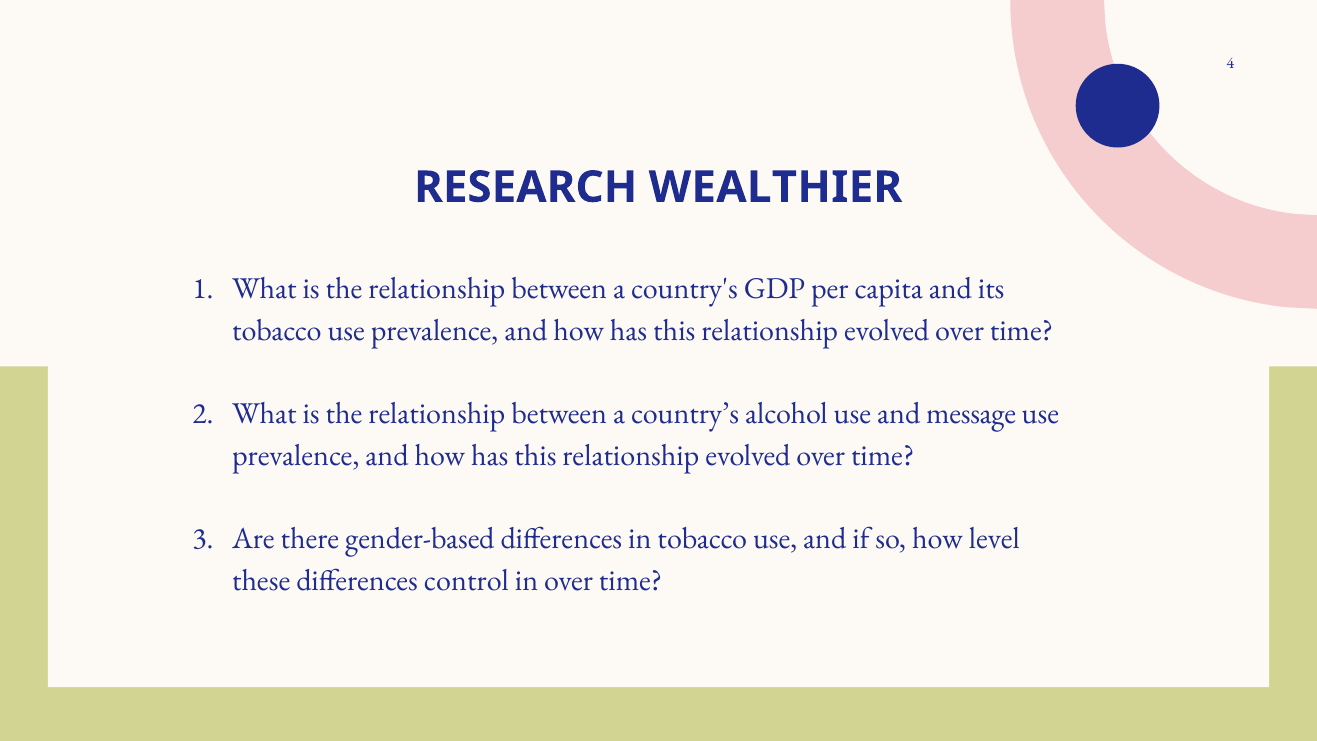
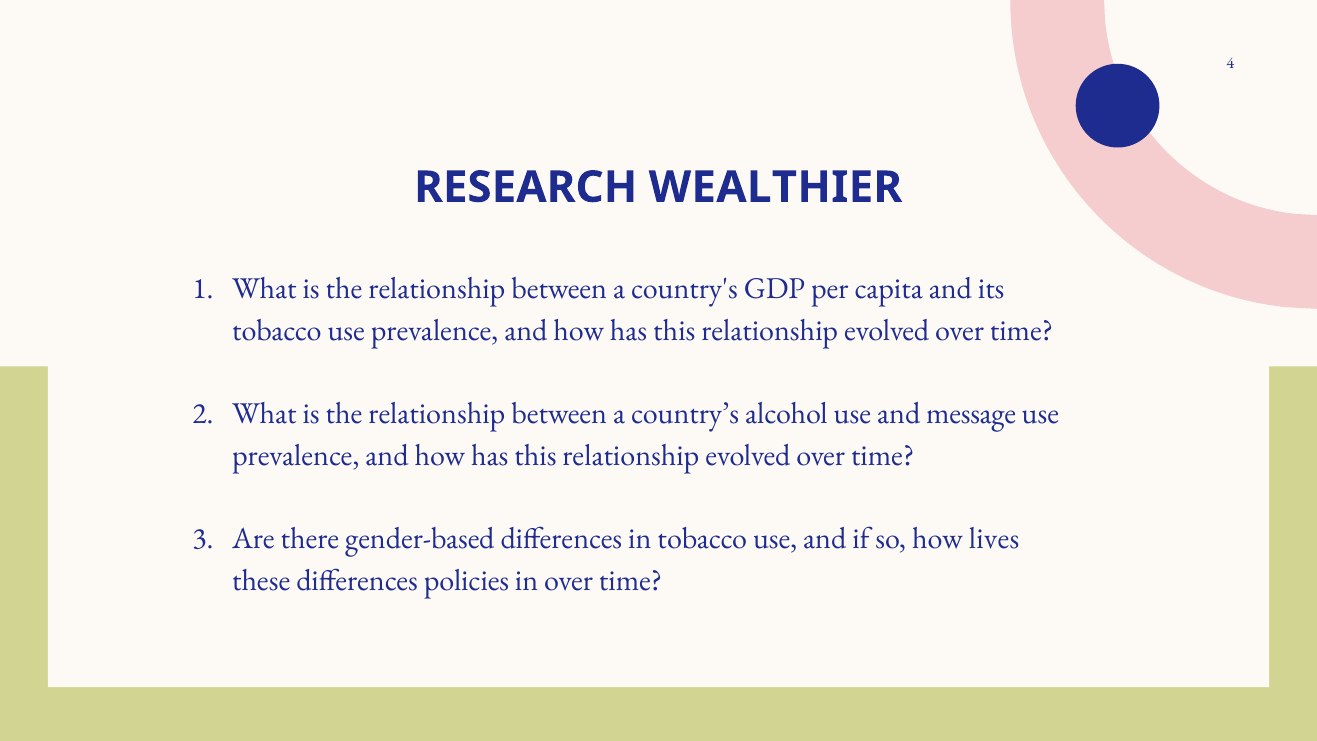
level: level -> lives (994, 538)
control: control -> policies (467, 580)
